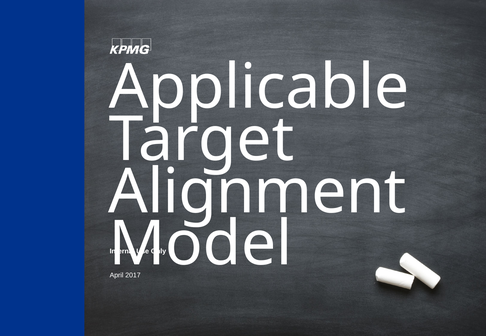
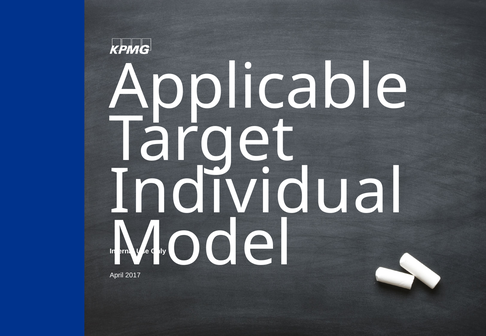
Alignment: Alignment -> Individual (257, 192)
